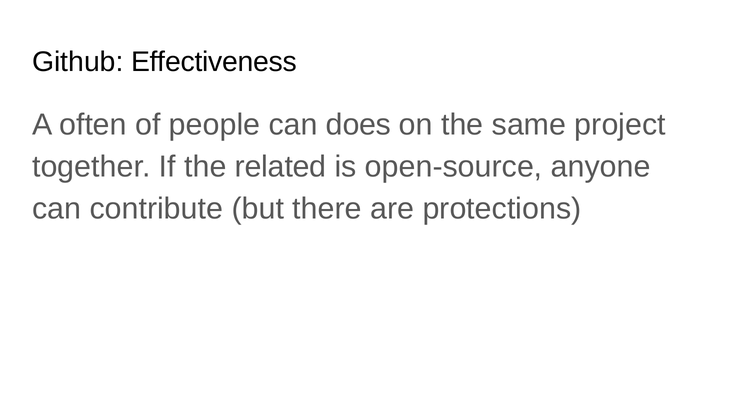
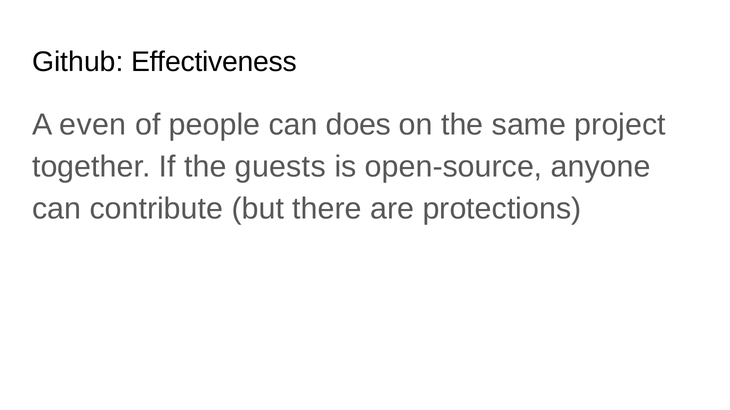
often: often -> even (93, 125)
related: related -> guests (280, 167)
